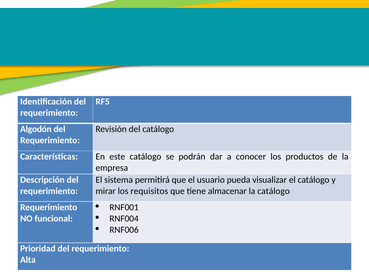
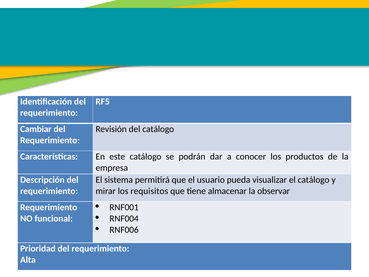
Algodón: Algodón -> Cambiar (36, 129)
la catálogo: catálogo -> observar (274, 191)
